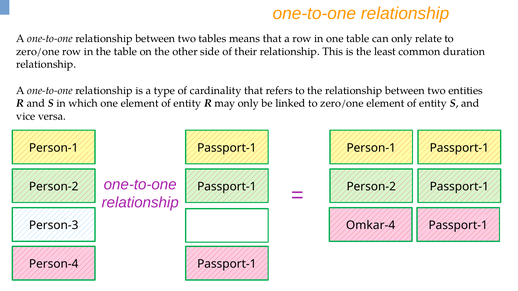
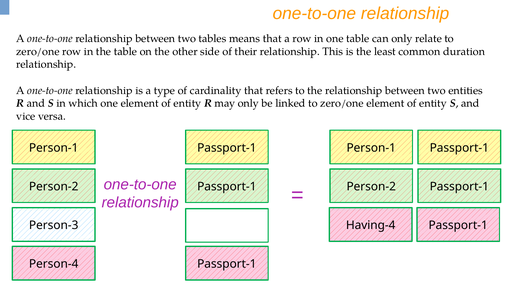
Omkar-4: Omkar-4 -> Having-4 (371, 226)
